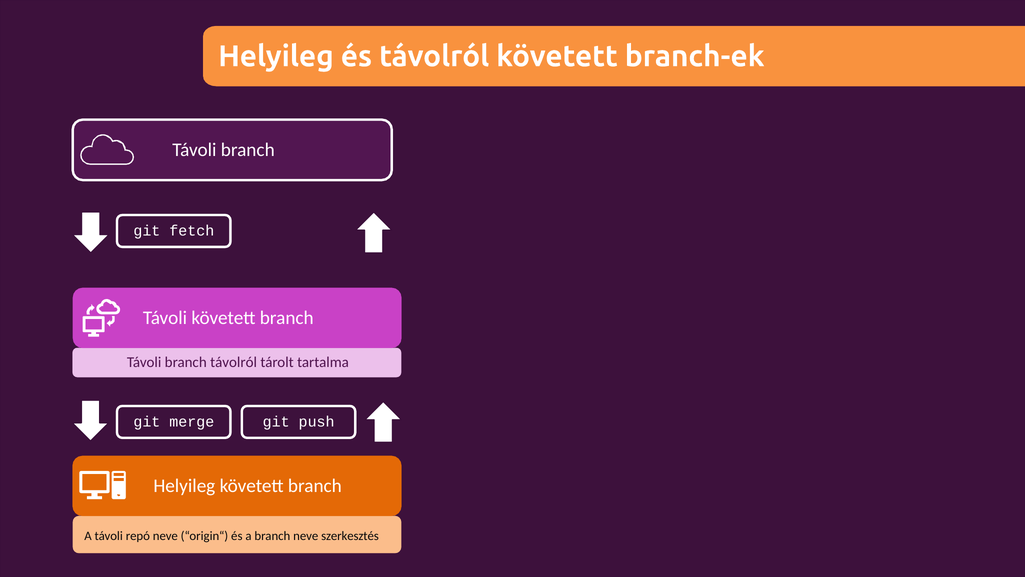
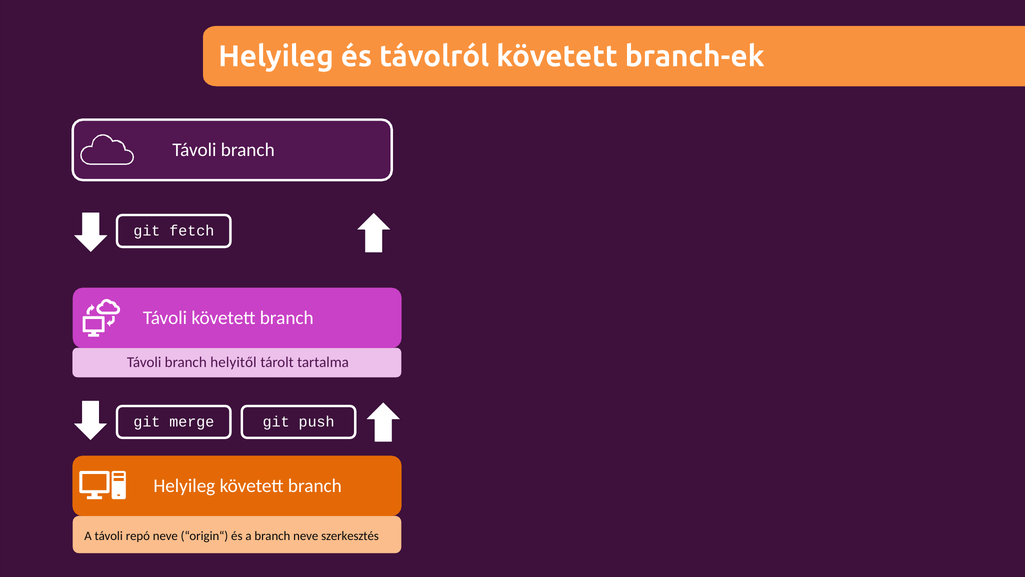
branch távolról: távolról -> helyitől (233, 362)
